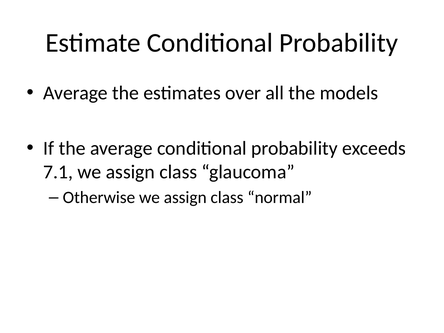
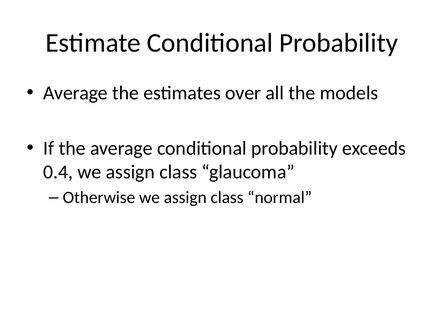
7.1: 7.1 -> 0.4 (58, 172)
